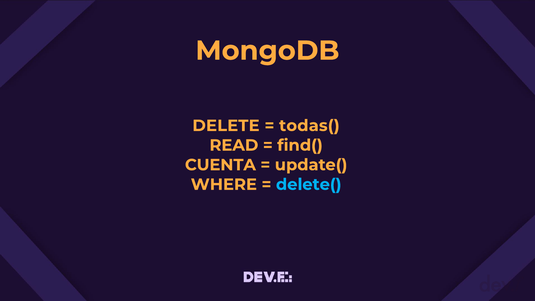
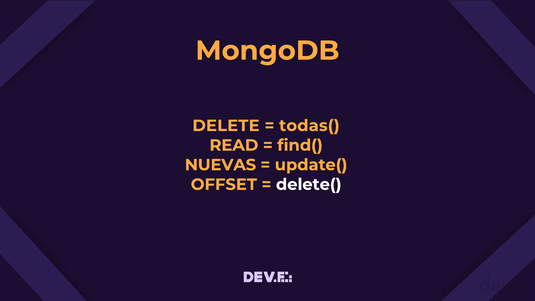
CUENTA: CUENTA -> NUEVAS (220, 165)
WHERE: WHERE -> OFFSET (224, 184)
delete( colour: light blue -> white (309, 184)
